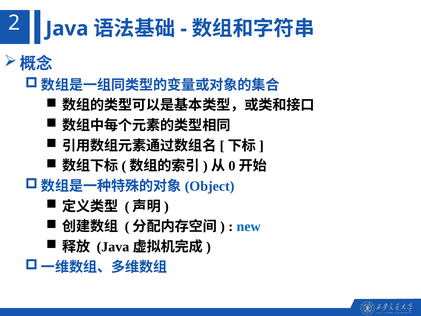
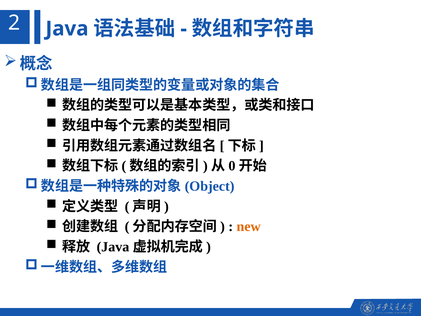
new colour: blue -> orange (249, 226)
